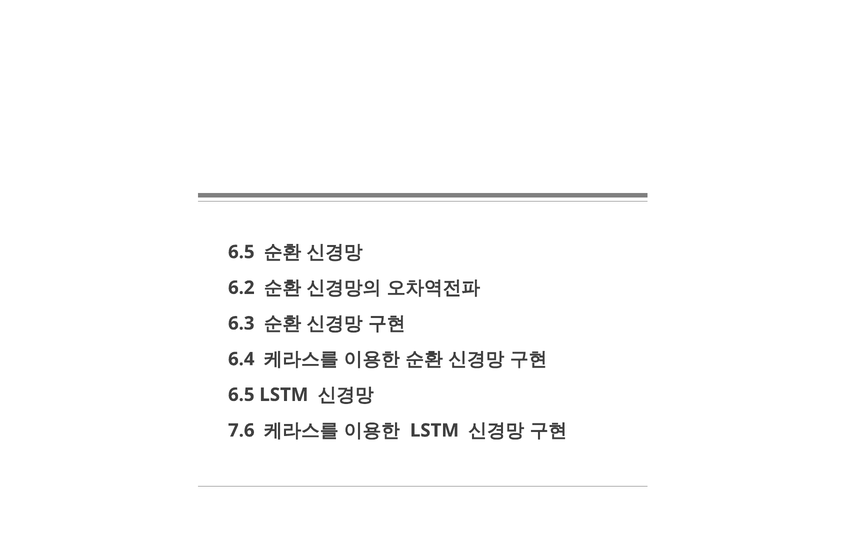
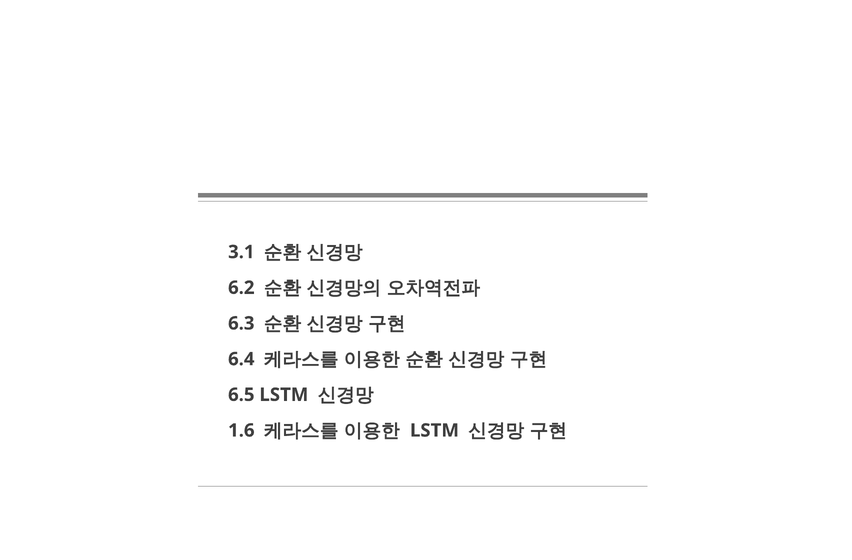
6.5: 6.5 -> 3.1 (241, 252)
7.6: 7.6 -> 1.6 (241, 430)
